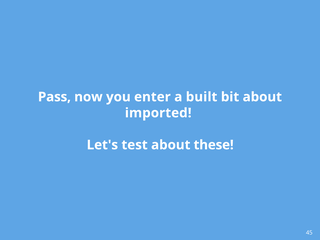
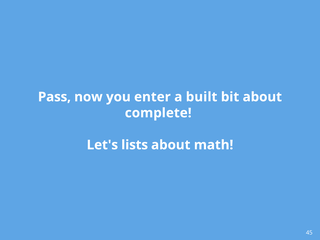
imported: imported -> complete (158, 113)
test: test -> lists (135, 145)
these: these -> math (214, 145)
